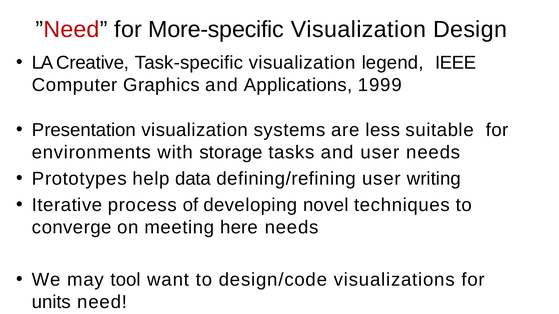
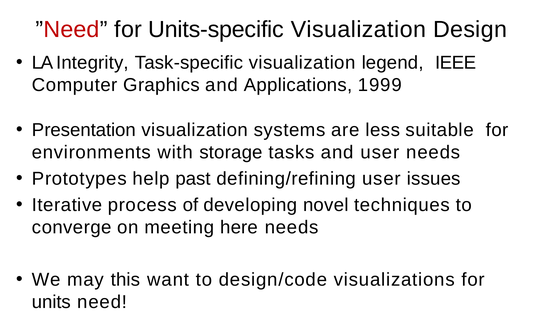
More-specific: More-specific -> Units-specific (216, 30)
Creative: Creative -> Integrity (92, 63)
data: data -> past (193, 179)
writing: writing -> issues (434, 179)
tool: tool -> this (125, 280)
